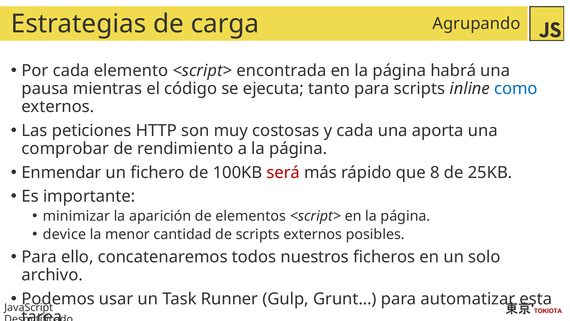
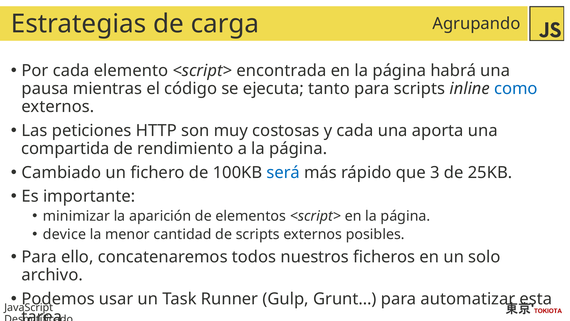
comprobar: comprobar -> compartida (65, 148)
Enmendar: Enmendar -> Cambiado (61, 172)
será colour: red -> blue (283, 172)
8: 8 -> 3 (435, 172)
